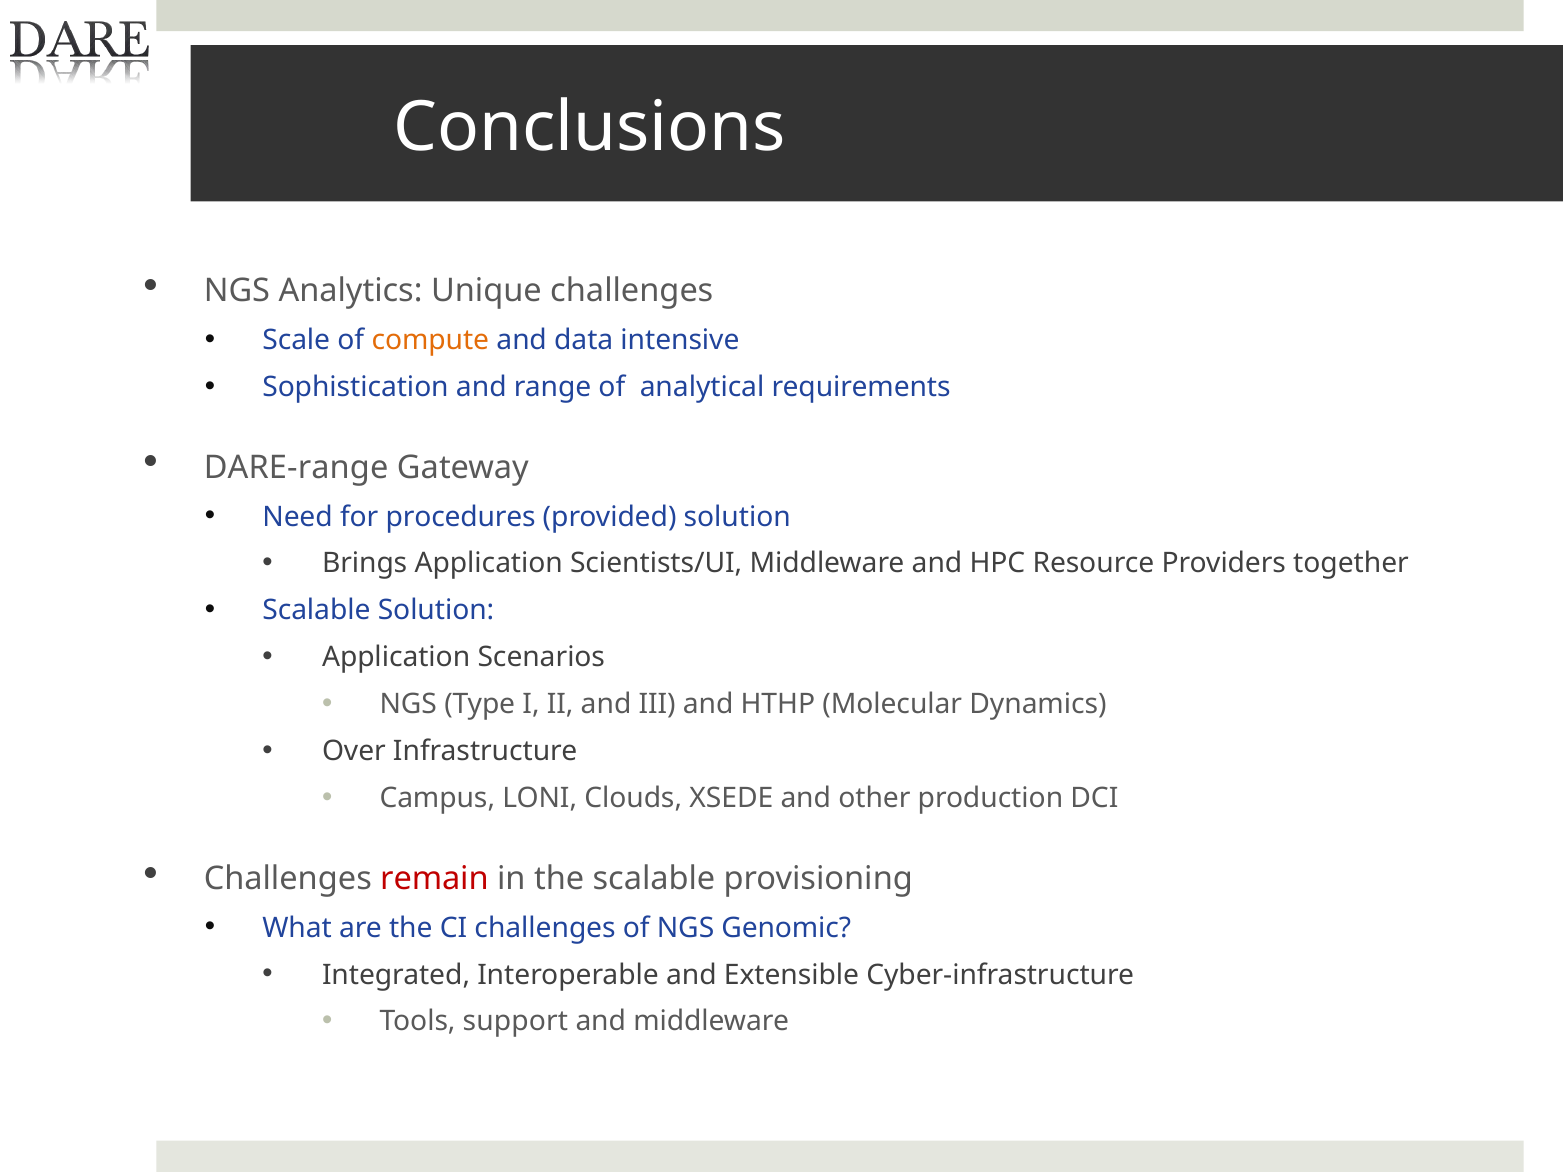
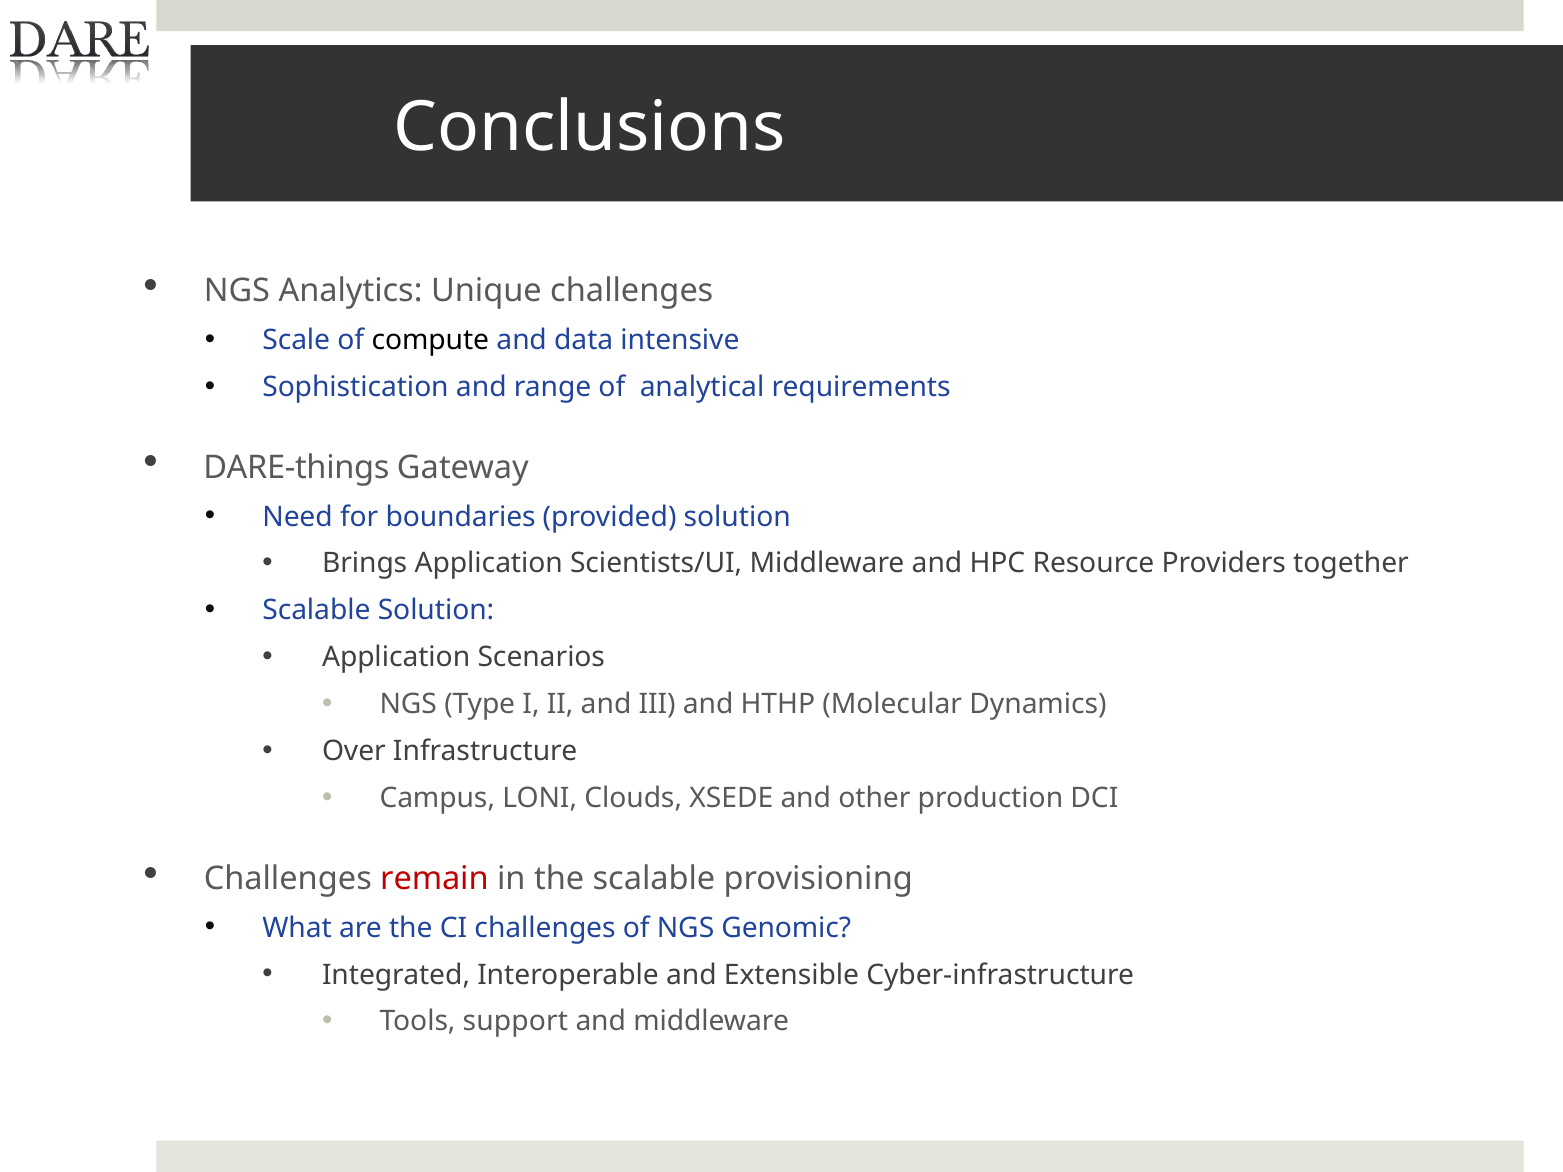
compute colour: orange -> black (430, 340)
DARE-range: DARE-range -> DARE-things (296, 468)
procedures: procedures -> boundaries (461, 517)
